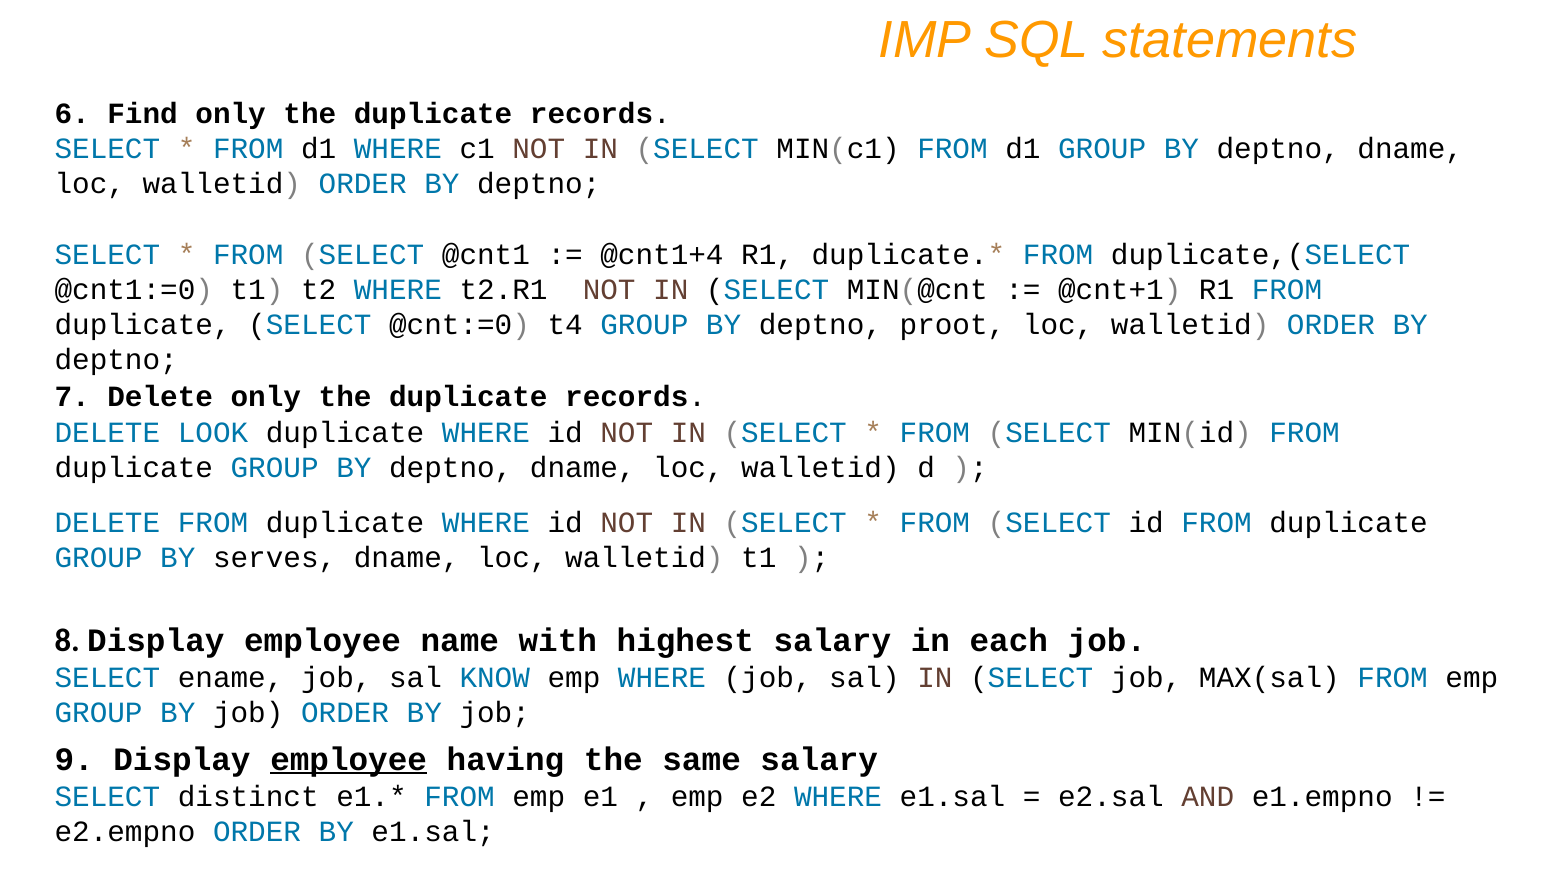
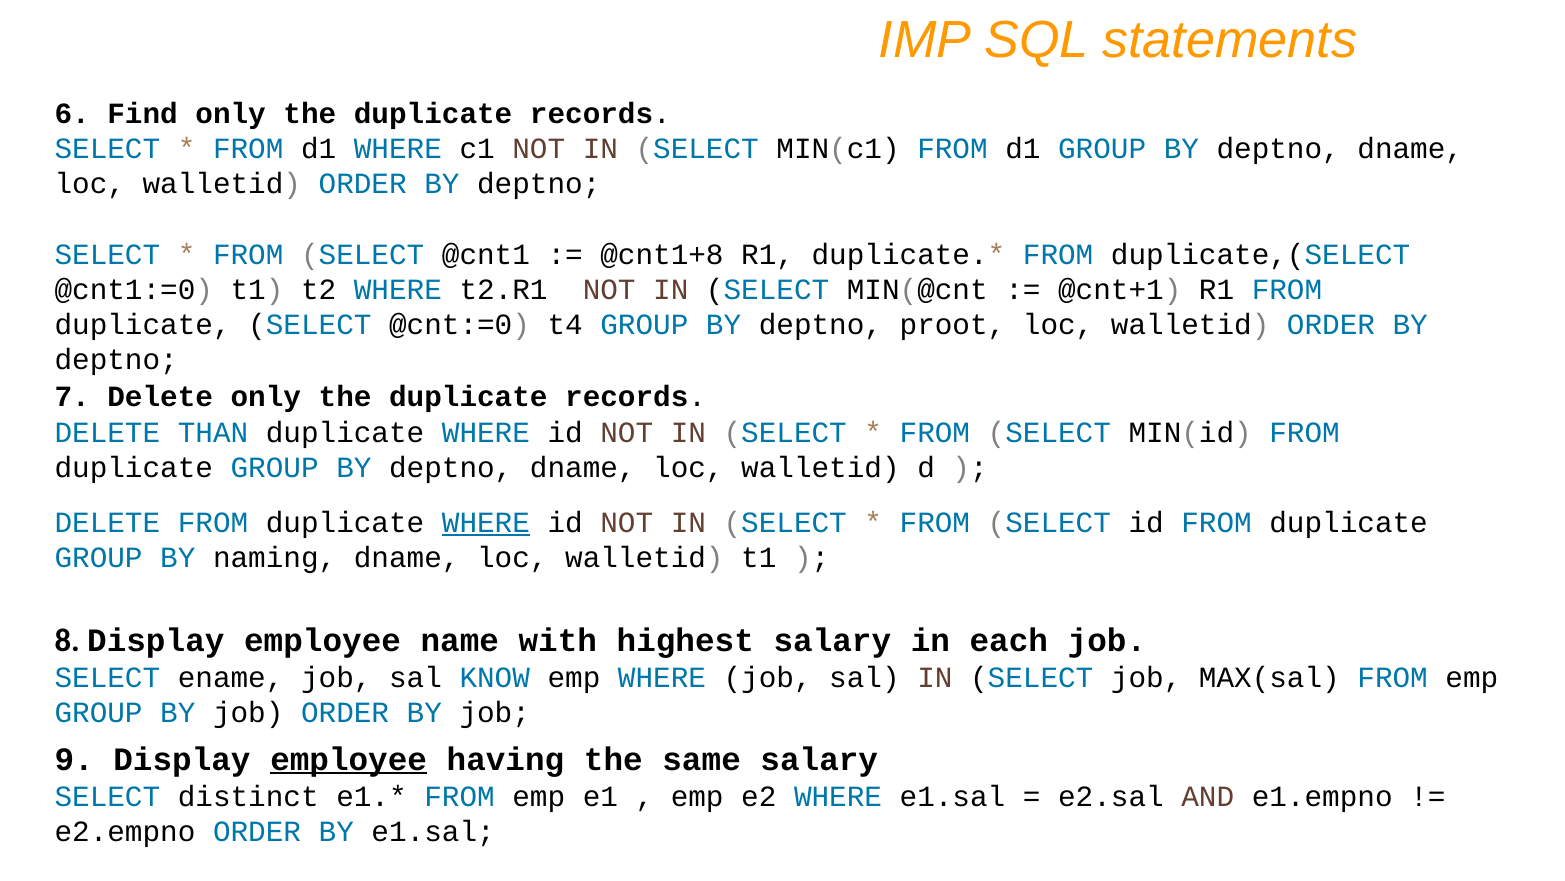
@cnt1+4: @cnt1+4 -> @cnt1+8 (662, 254)
LOOK: LOOK -> THAN (213, 432)
WHERE underline: none -> present (486, 522)
serves: serves -> naming (275, 557)
